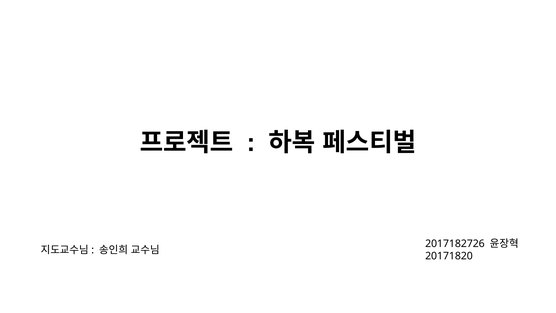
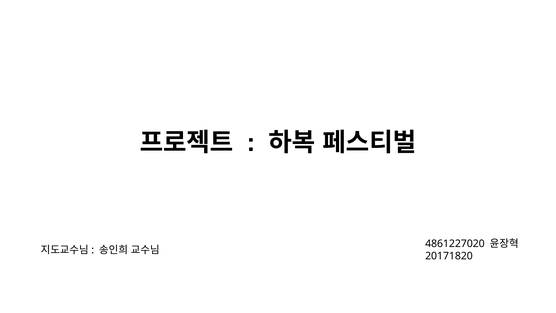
2017182726: 2017182726 -> 4861227020 (455, 243)
